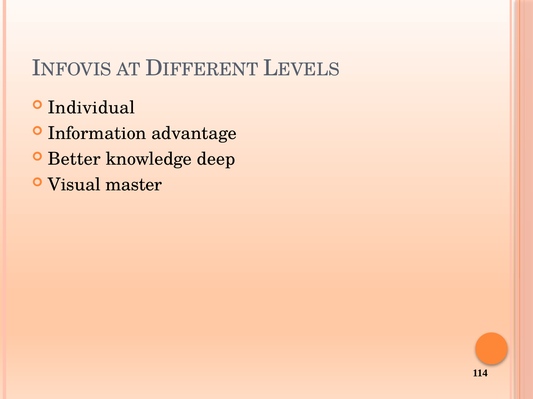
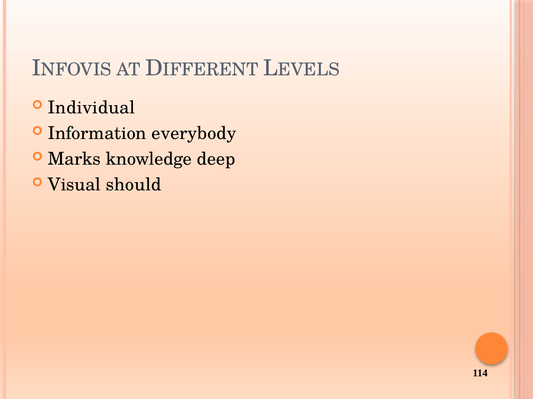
advantage: advantage -> everybody (194, 134)
Better: Better -> Marks (74, 159)
master: master -> should (134, 185)
